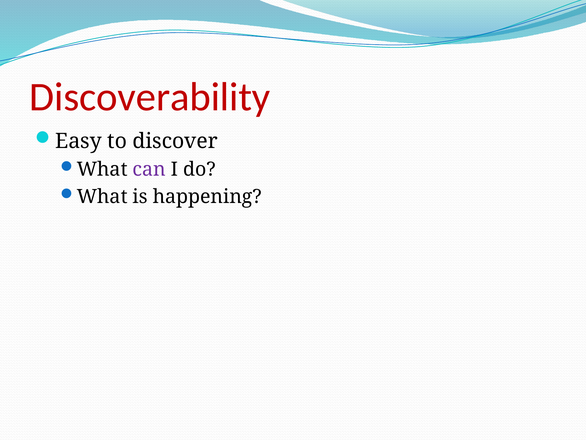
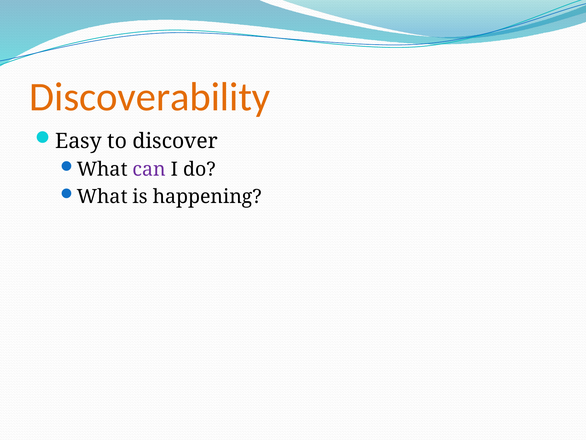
Discoverability colour: red -> orange (150, 97)
